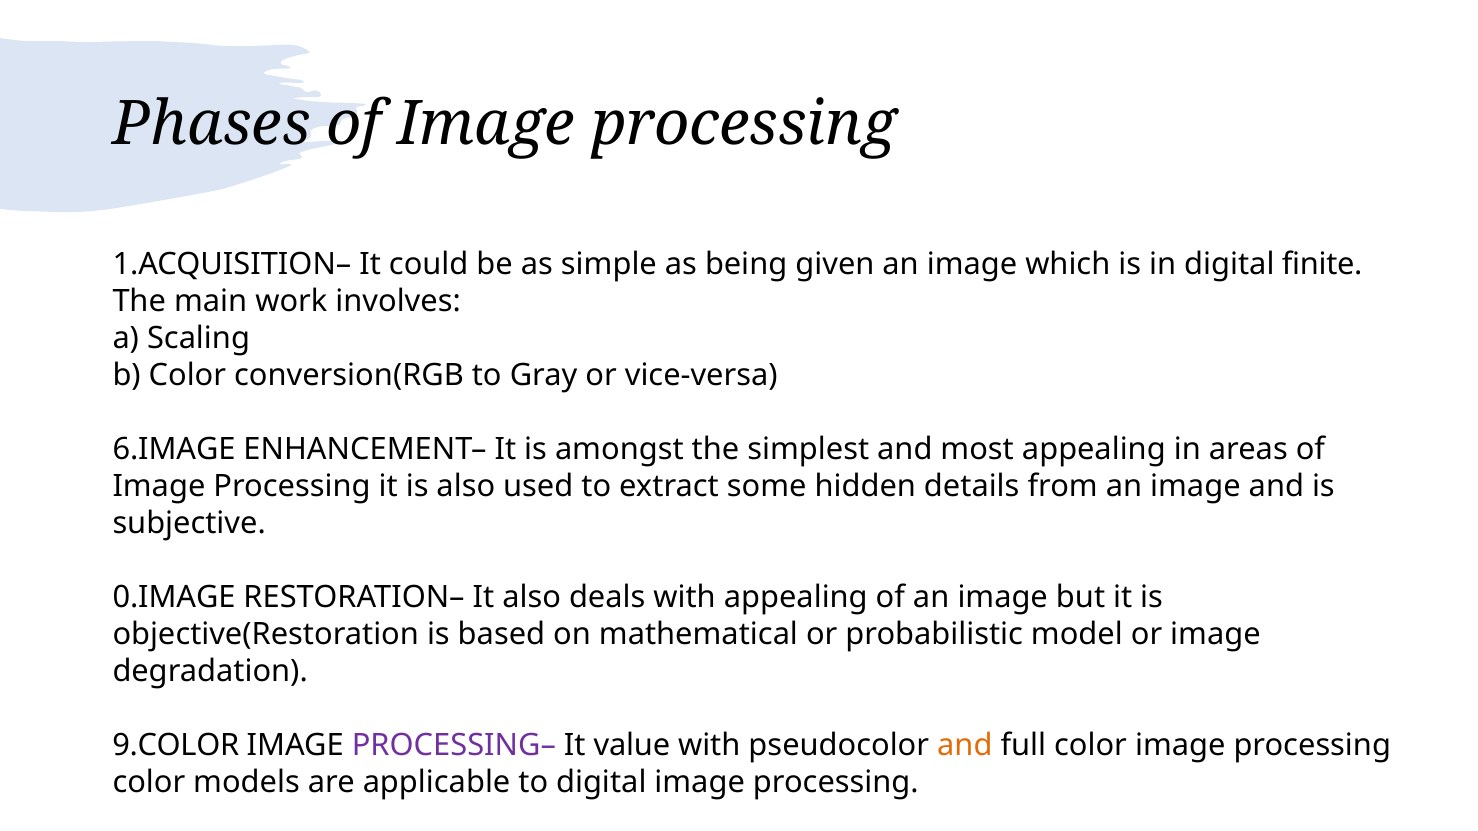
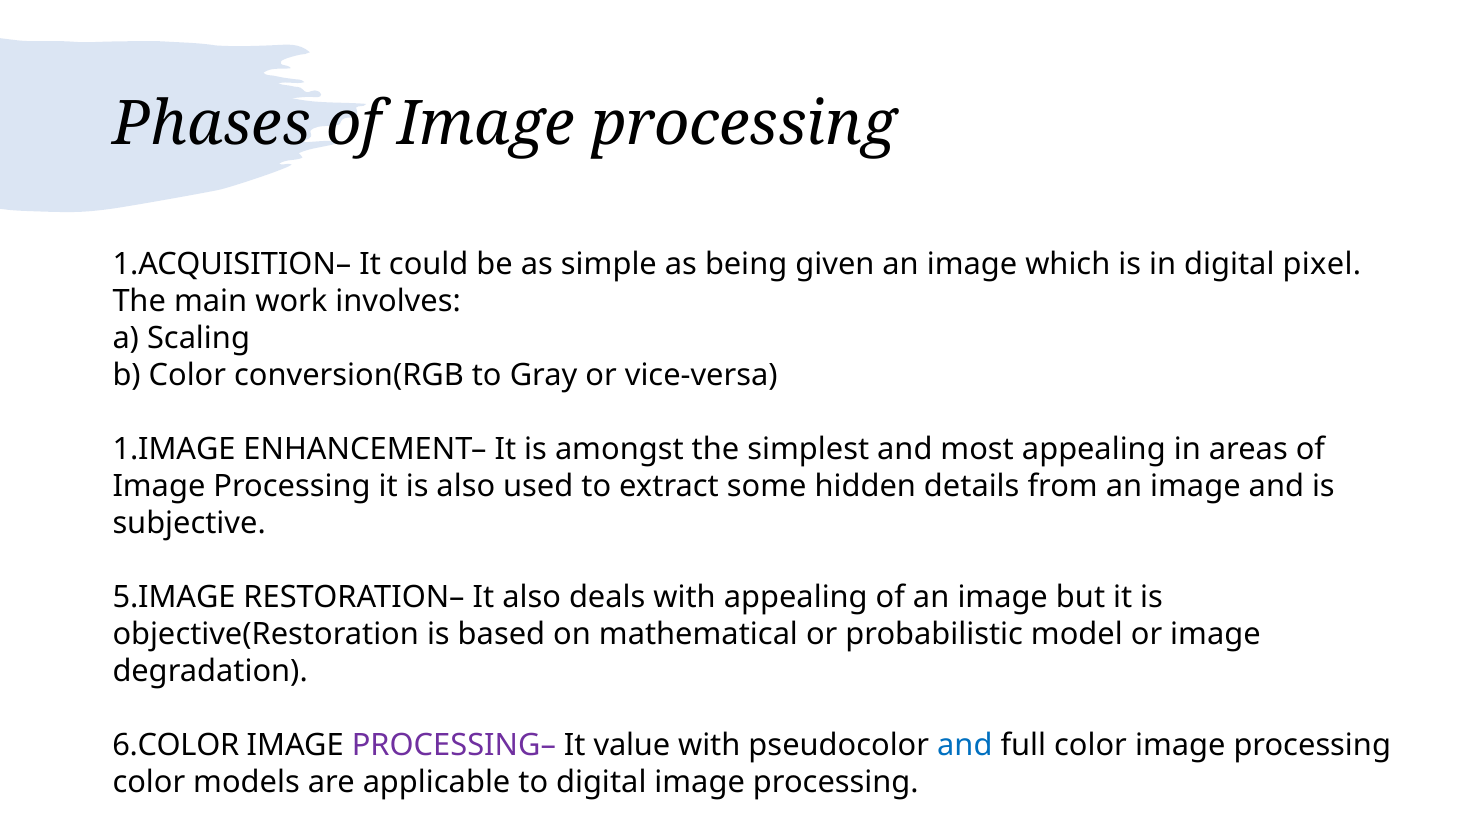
finite: finite -> pixel (1322, 265)
6.IMAGE: 6.IMAGE -> 1.IMAGE (174, 450)
0.IMAGE: 0.IMAGE -> 5.IMAGE (174, 597)
9.COLOR: 9.COLOR -> 6.COLOR (176, 745)
and colour: orange -> blue (965, 745)
